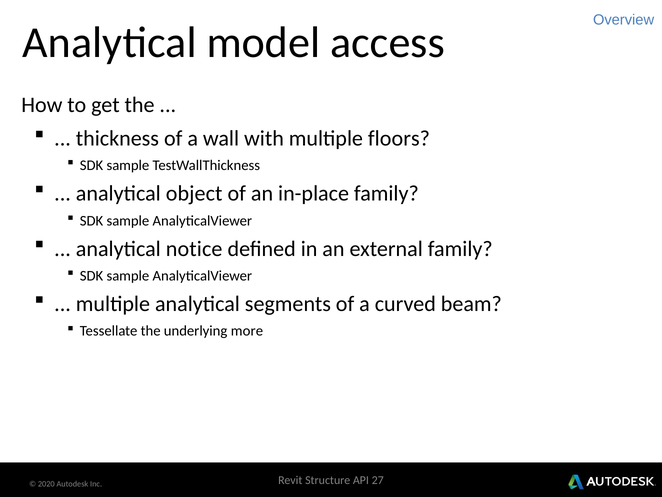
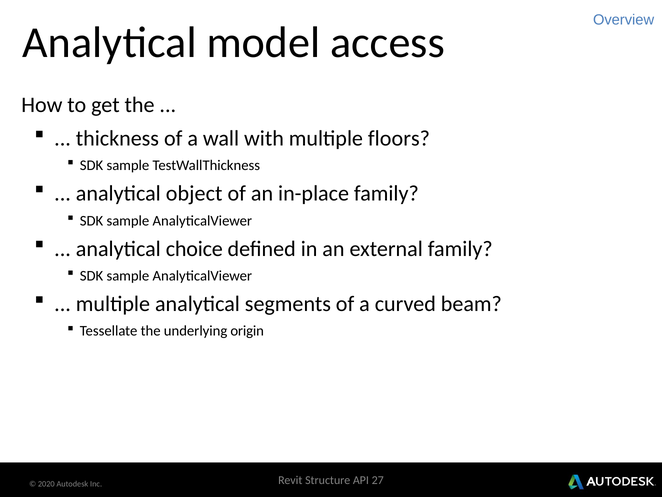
notice: notice -> choice (194, 249)
more: more -> origin (247, 331)
